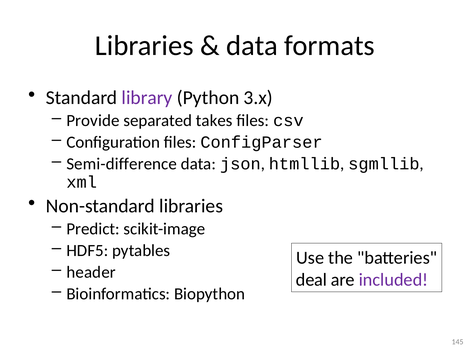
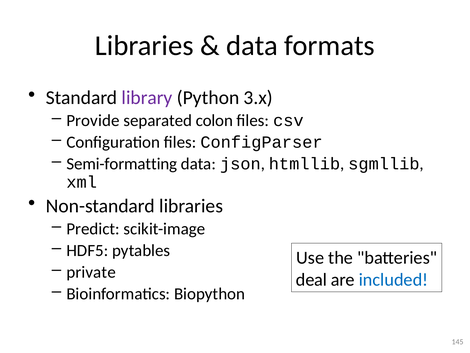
takes: takes -> colon (214, 120)
Semi-difference: Semi-difference -> Semi-formatting (122, 164)
header: header -> private (91, 272)
included colour: purple -> blue (393, 279)
